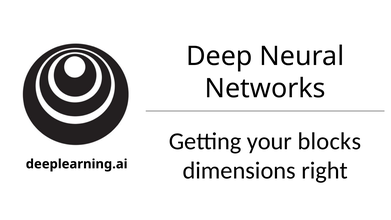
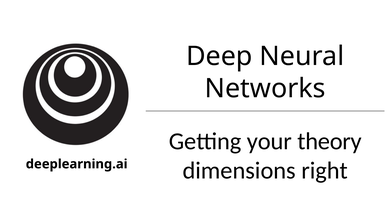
blocks: blocks -> theory (330, 141)
